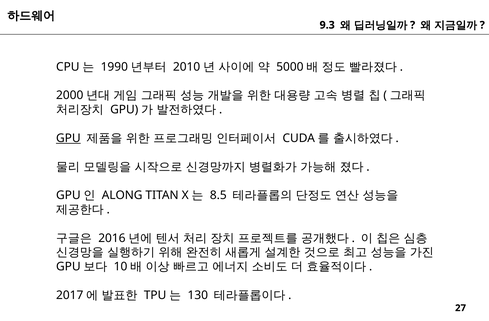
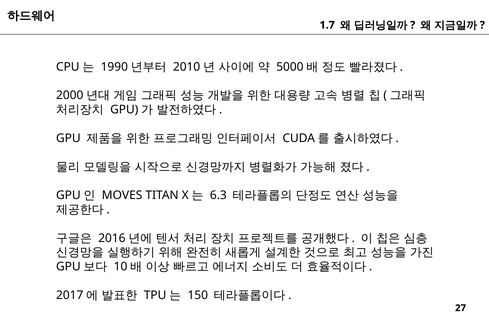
9.3: 9.3 -> 1.7 (327, 25)
GPU underline: present -> none (68, 138)
ALONG: ALONG -> MOVES (122, 195)
8.5: 8.5 -> 6.3 (218, 195)
130: 130 -> 150 (198, 295)
